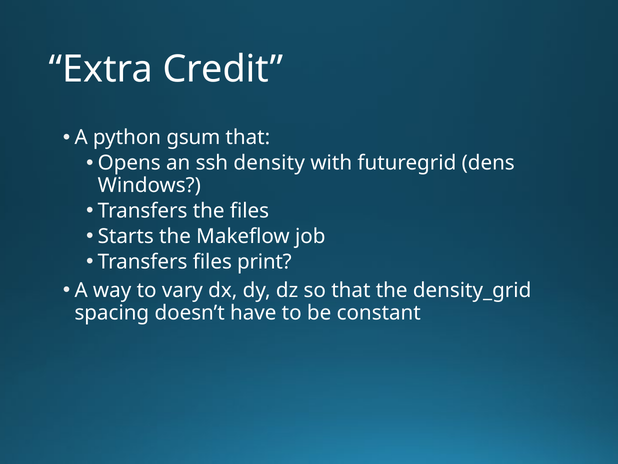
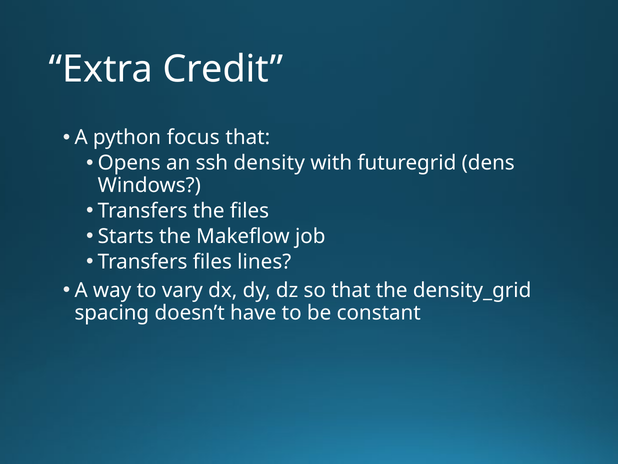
gsum: gsum -> focus (193, 137)
print: print -> lines (264, 262)
